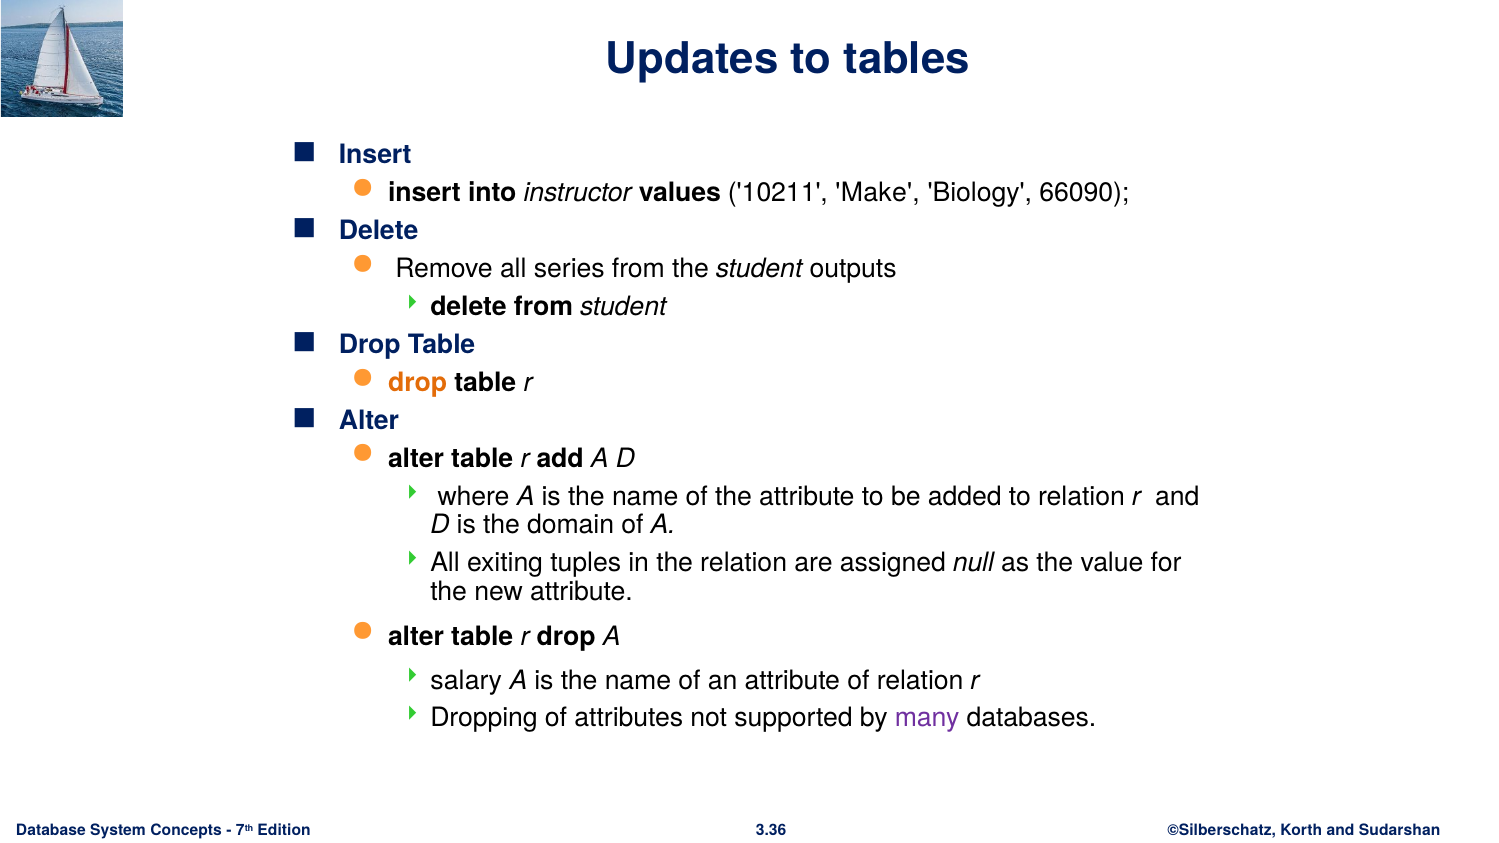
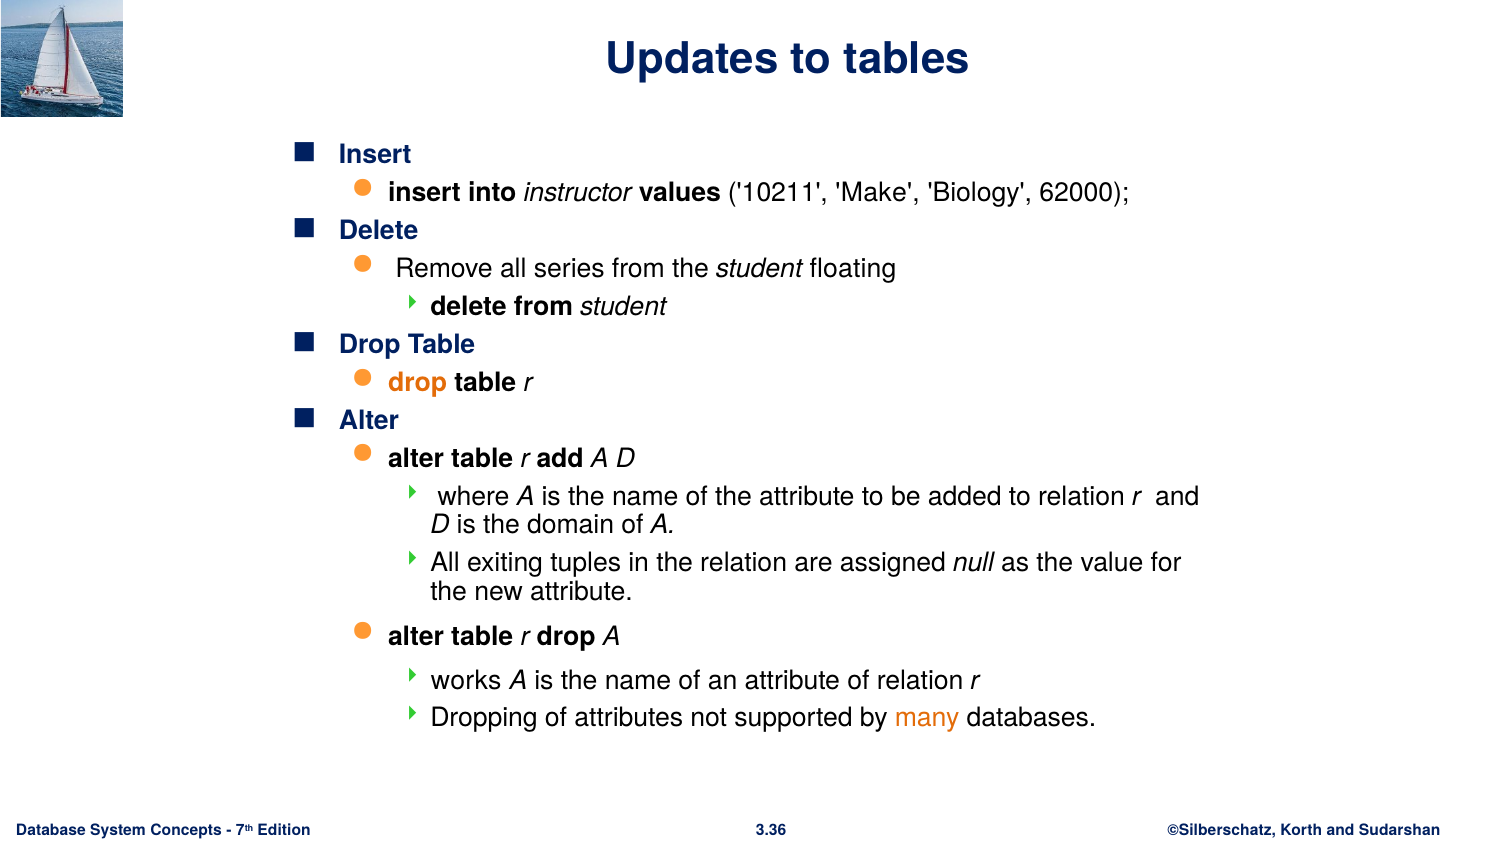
66090: 66090 -> 62000 (1084, 193)
outputs: outputs -> floating (853, 269)
salary: salary -> works (466, 681)
many colour: purple -> orange (927, 718)
